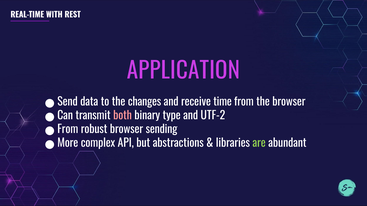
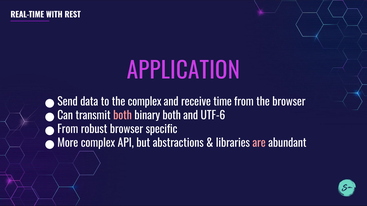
the changes: changes -> complex (145, 102)
binary type: type -> both (172, 116)
UTF-2: UTF-2 -> UTF-6 (213, 116)
sending: sending -> specific (162, 130)
are colour: light green -> pink (259, 143)
